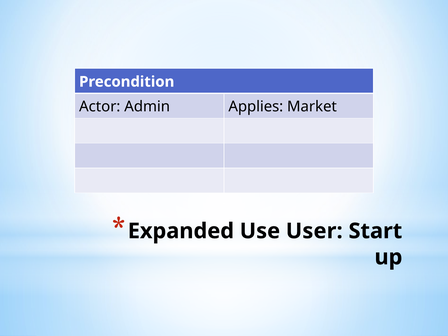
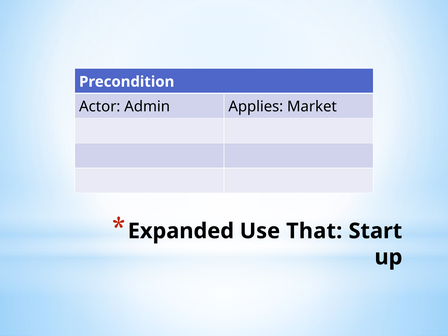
User: User -> That (314, 231)
